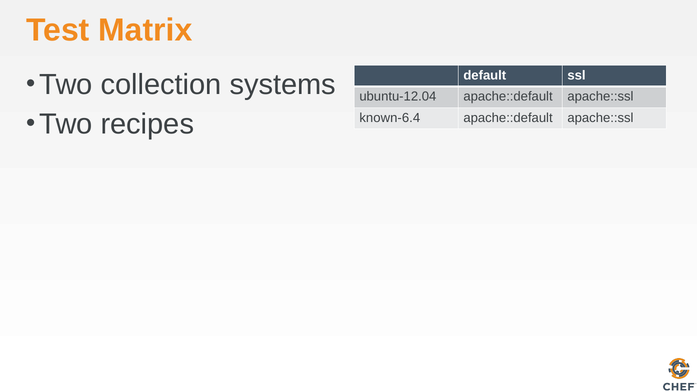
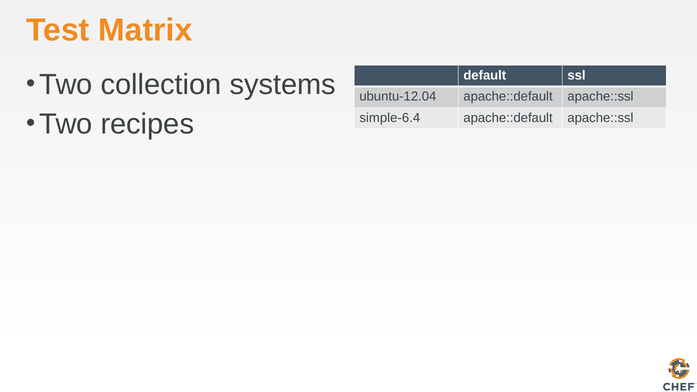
known-6.4: known-6.4 -> simple-6.4 (390, 118)
